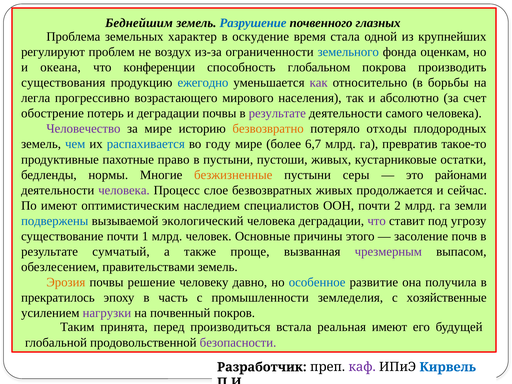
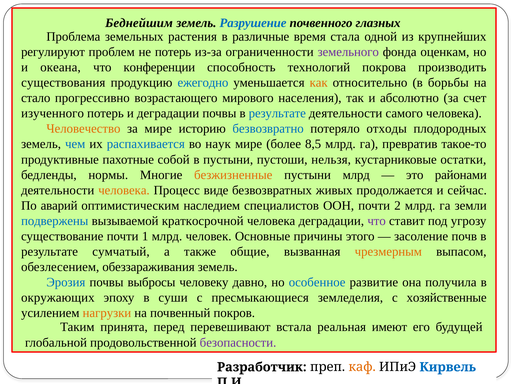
характер: характер -> растения (193, 37)
оскудение: оскудение -> различные (261, 37)
не воздух: воздух -> потерь (173, 52)
земельного colour: blue -> purple (348, 52)
глобальном: глобальном -> технологий (319, 67)
как colour: purple -> orange (319, 83)
легла: легла -> стало (36, 98)
обострение: обострение -> изученного (53, 113)
результате colour: purple -> blue (277, 113)
Человечество colour: purple -> orange (83, 129)
безвозвратно colour: orange -> blue (268, 129)
году: году -> наук (218, 144)
6,7: 6,7 -> 8,5 (313, 144)
право: право -> собой (174, 159)
пустоши живых: живых -> нельзя (331, 159)
пустыни серы: серы -> млрд (356, 175)
человека colour: purple -> orange (124, 190)
слое: слое -> виде (216, 190)
По имеют: имеют -> аварий (59, 206)
экологический: экологический -> краткосрочной (203, 221)
проще: проще -> общие (250, 252)
чрезмерным colour: purple -> orange (388, 252)
правительствами: правительствами -> обеззараживания (149, 267)
Эрозия colour: orange -> blue (66, 282)
решение: решение -> выбросы (151, 282)
прекратилось: прекратилось -> окружающих (58, 298)
часть: часть -> суши (173, 298)
промышленности: промышленности -> пресмыкающиеся (260, 298)
нагрузки colour: purple -> orange (107, 313)
производиться: производиться -> перевешивают (230, 327)
каф colour: purple -> orange (362, 367)
